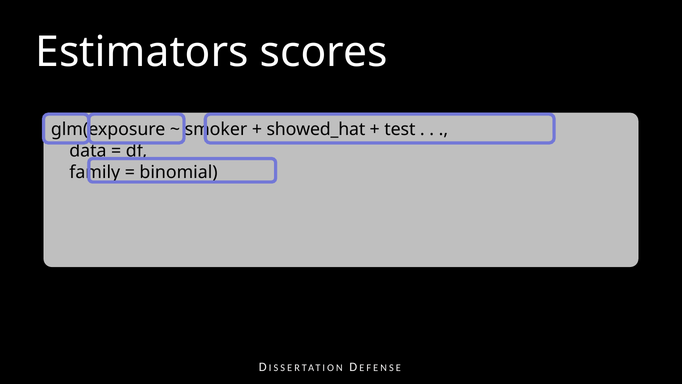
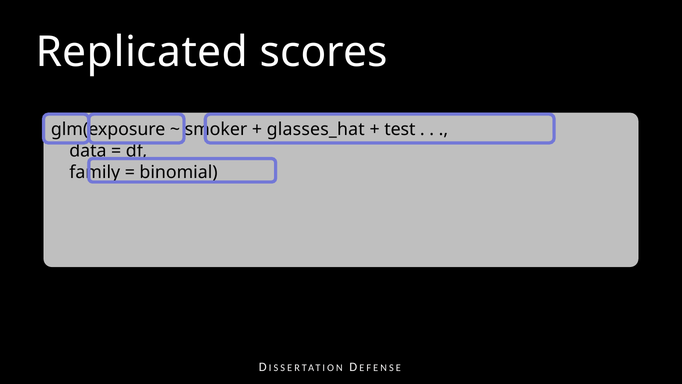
Estimators: Estimators -> Replicated (142, 52)
showed_hat: showed_hat -> glasses_hat (316, 129)
